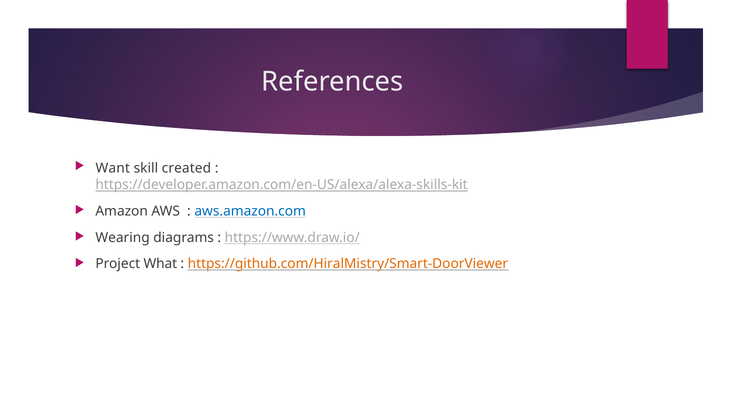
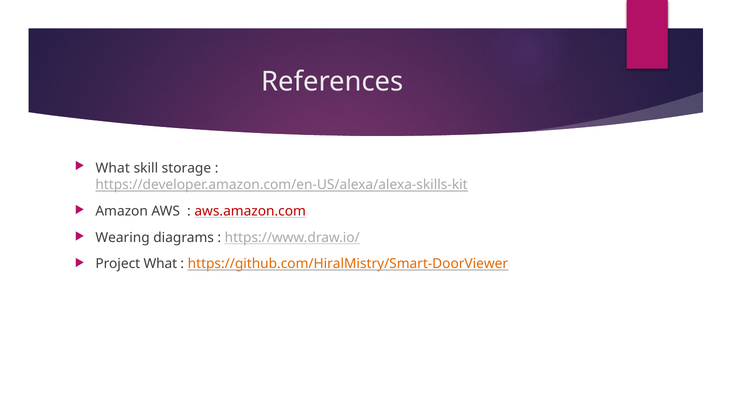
Want: Want -> What (113, 168)
created: created -> storage (186, 168)
aws.amazon.com colour: blue -> red (250, 211)
